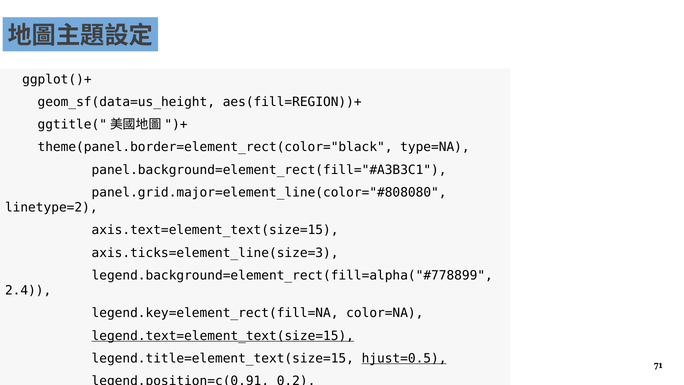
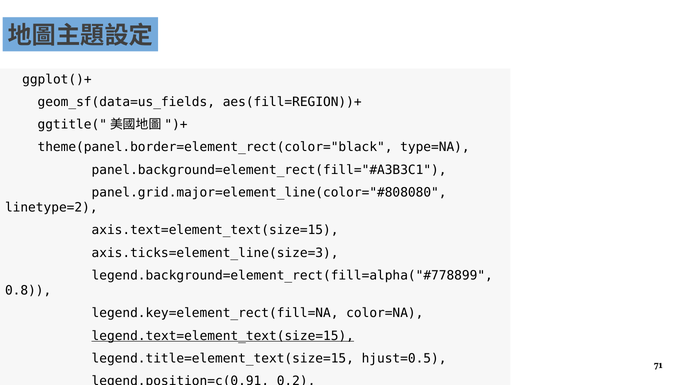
geom_sf(data=us_height: geom_sf(data=us_height -> geom_sf(data=us_fields (126, 102)
2.4: 2.4 -> 0.8 (28, 291)
hjust=0.5 underline: present -> none (404, 358)
